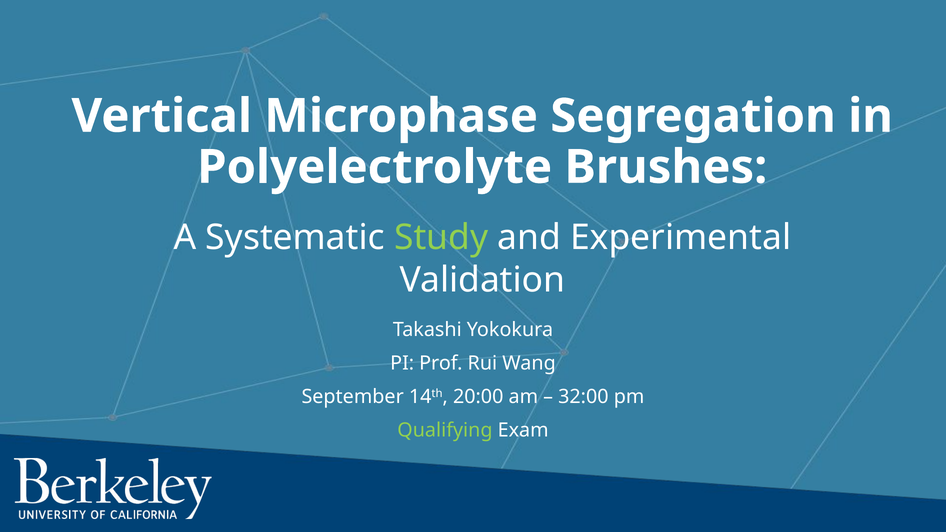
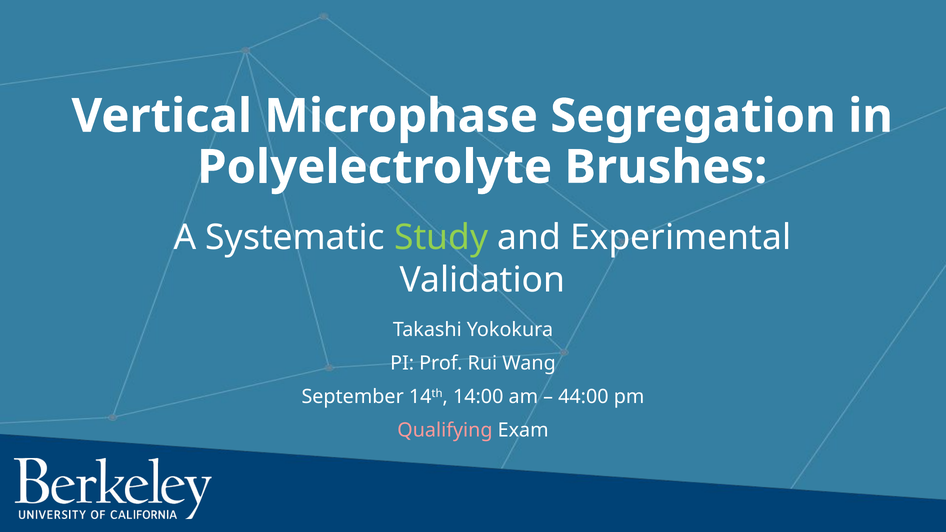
20:00: 20:00 -> 14:00 (478, 397)
32:00: 32:00 -> 44:00 (583, 397)
Qualifying colour: light green -> pink (445, 430)
